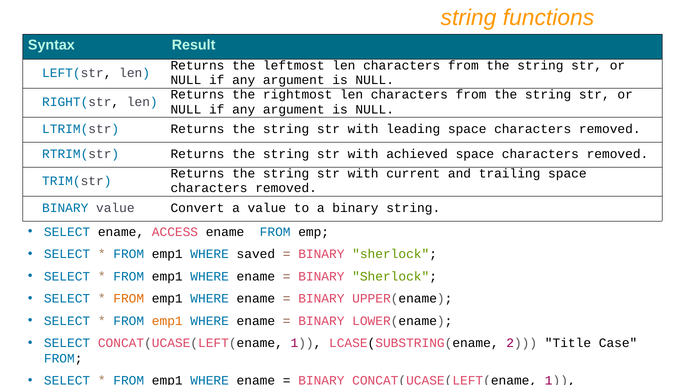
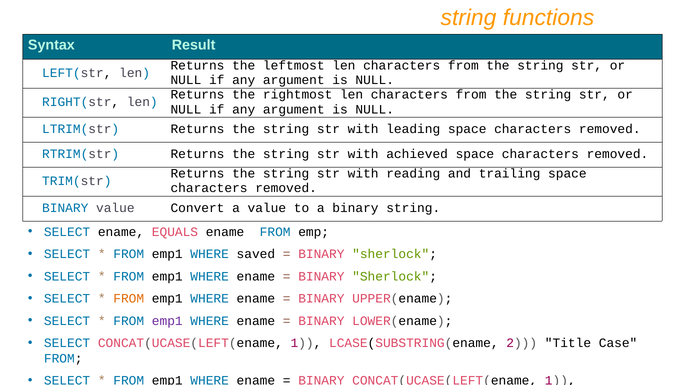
current: current -> reading (413, 174)
ACCESS: ACCESS -> EQUALS (175, 232)
emp1 colour: orange -> purple (167, 321)
